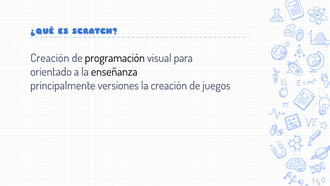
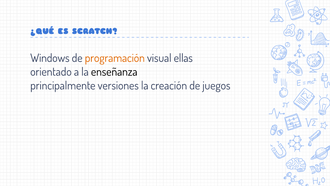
Creación: Creación -> Windows (50, 58)
programación colour: black -> orange (115, 58)
para: para -> ellas (183, 58)
